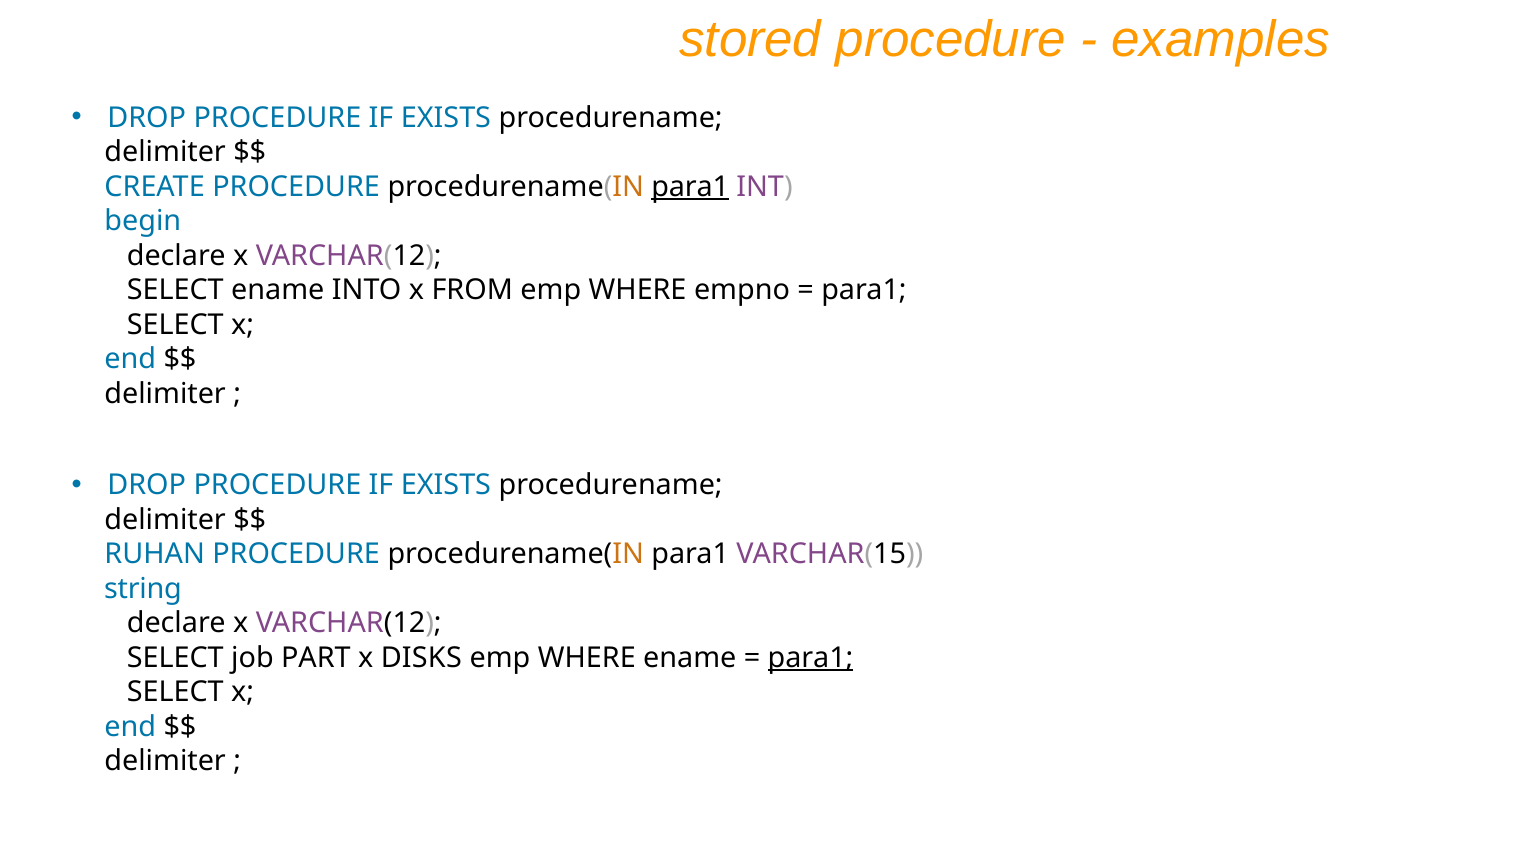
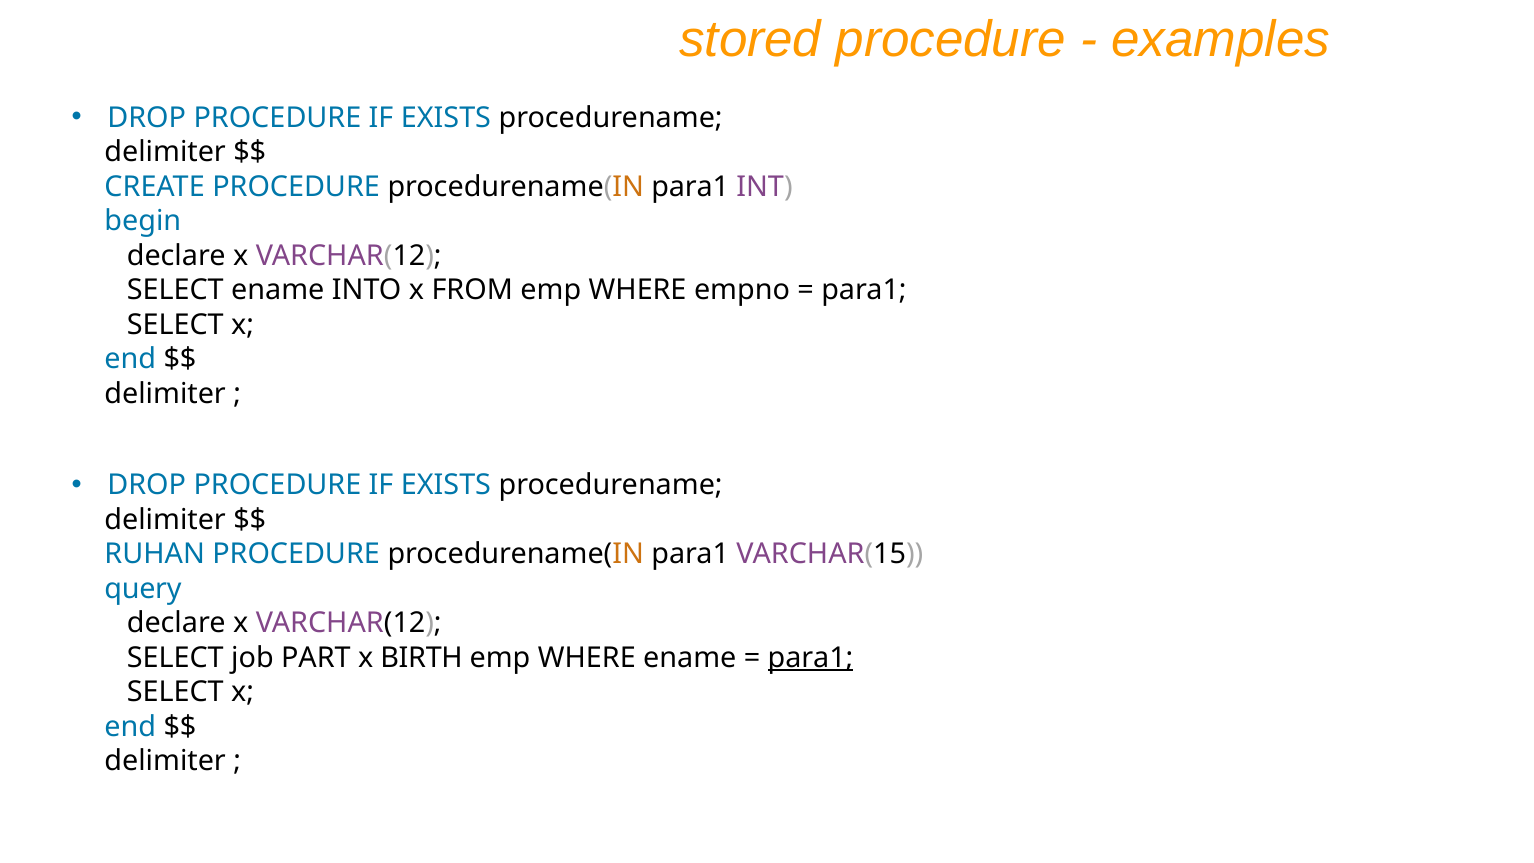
para1 underline: present -> none (690, 187)
string: string -> query (143, 589)
DISKS: DISKS -> BIRTH (422, 658)
